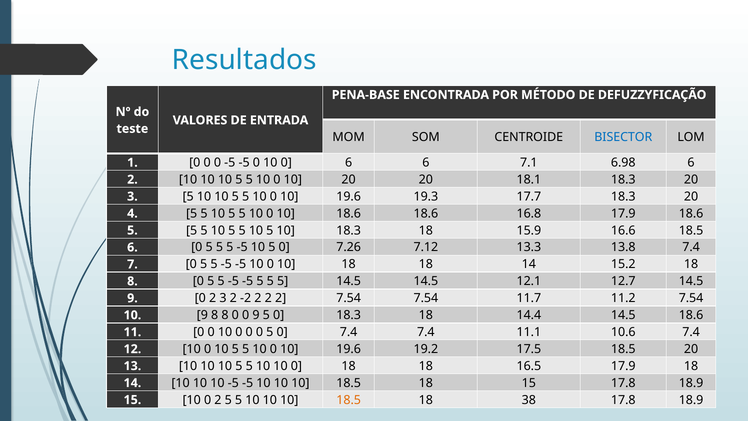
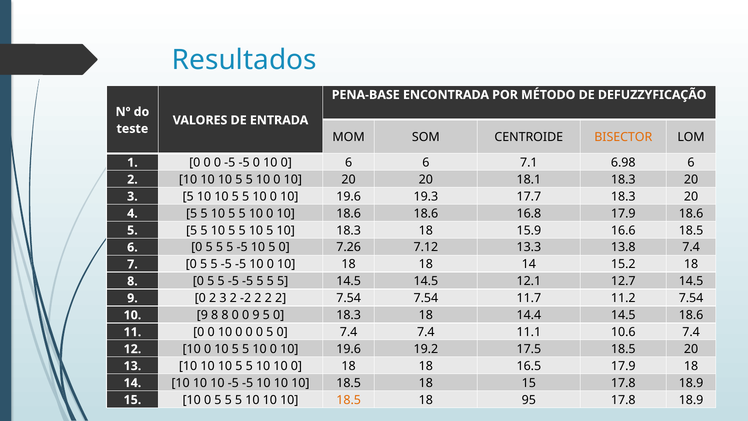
BISECTOR colour: blue -> orange (623, 137)
10 0 2: 2 -> 5 (218, 400)
38: 38 -> 95 (529, 400)
